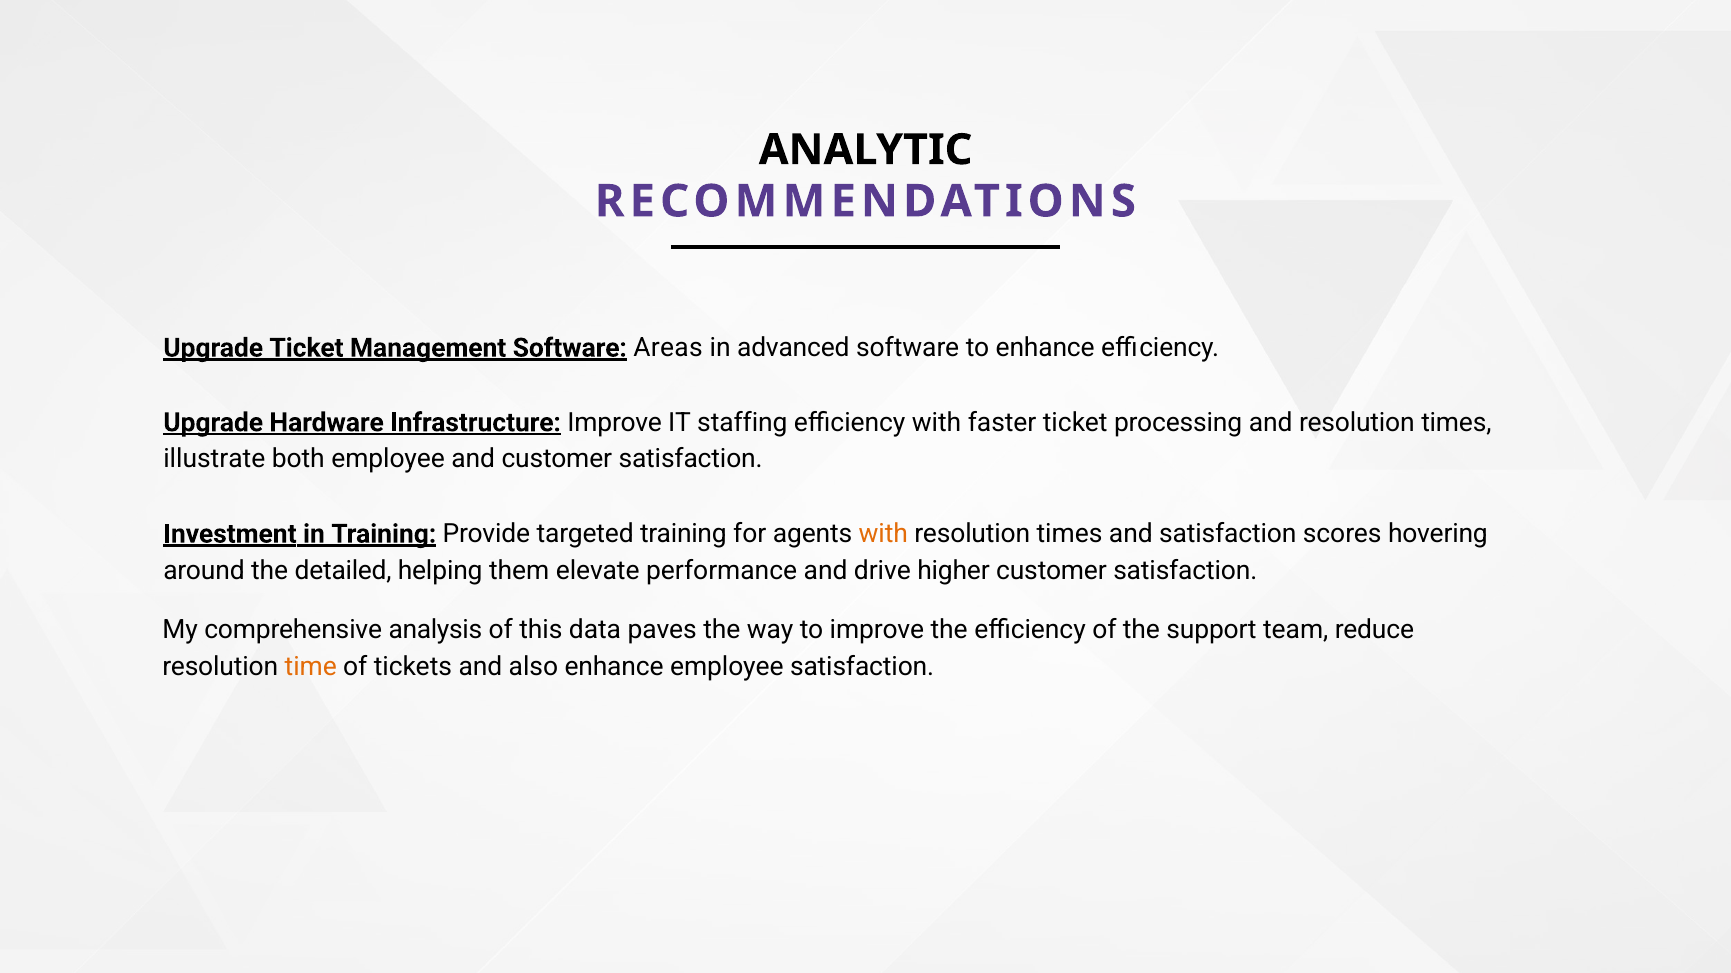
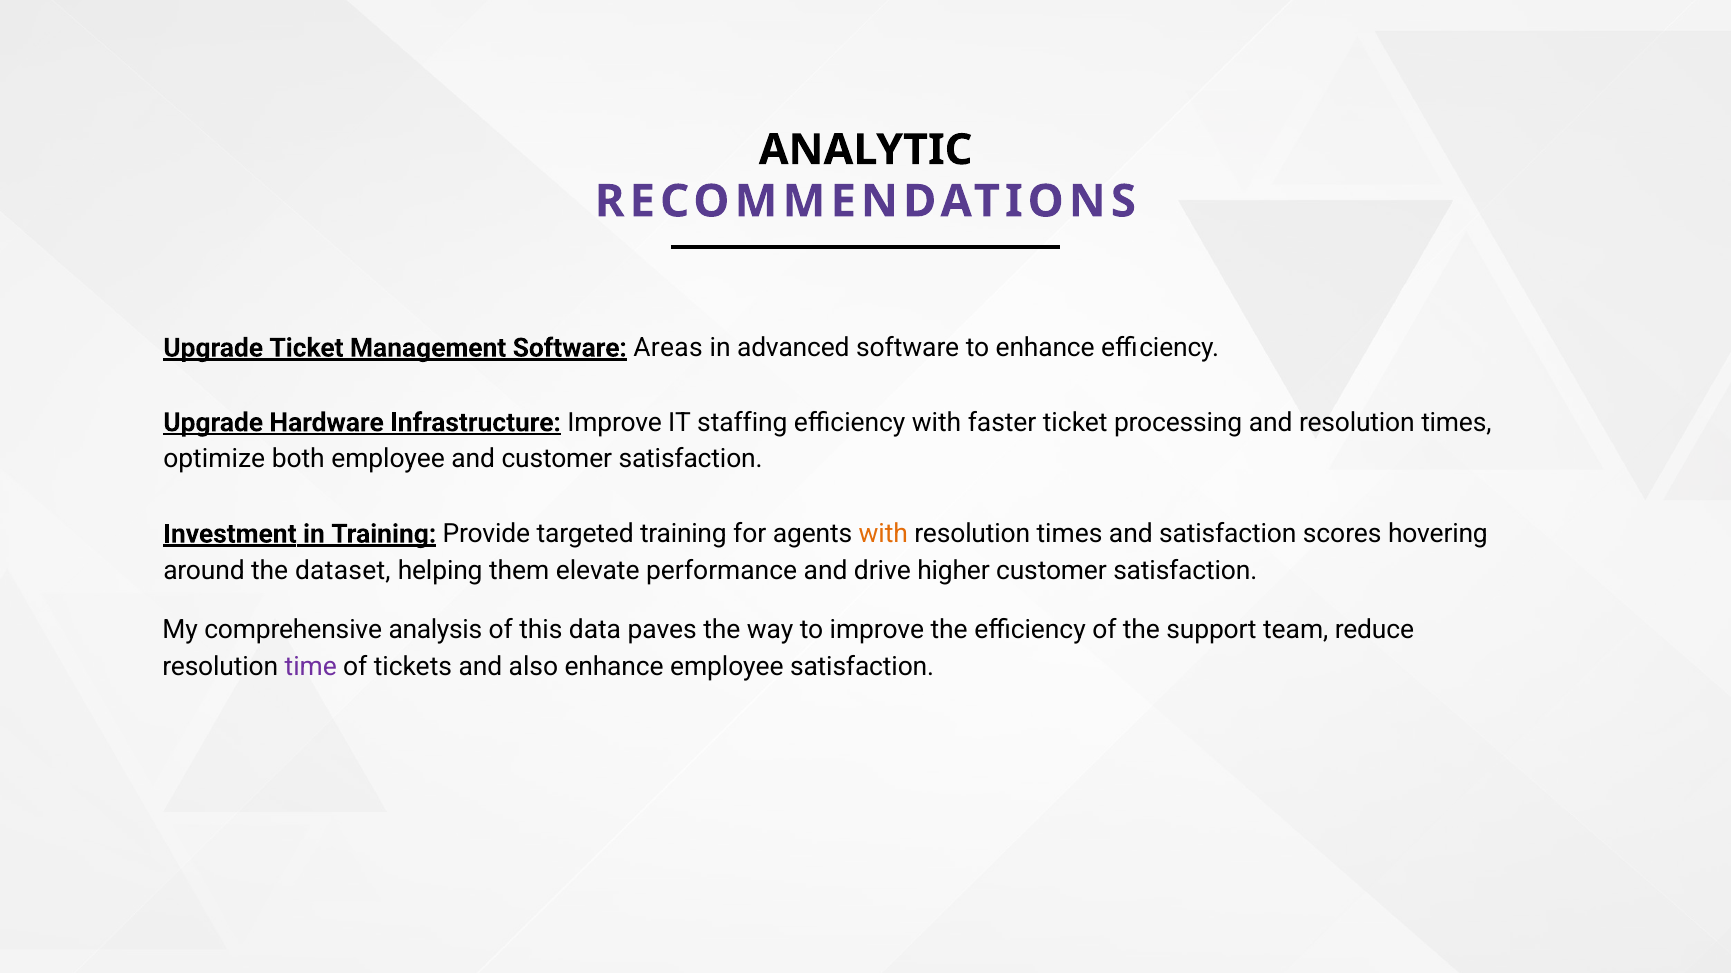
illustrate: illustrate -> optimize (214, 460)
detailed: detailed -> dataset (343, 571)
time colour: orange -> purple (311, 667)
